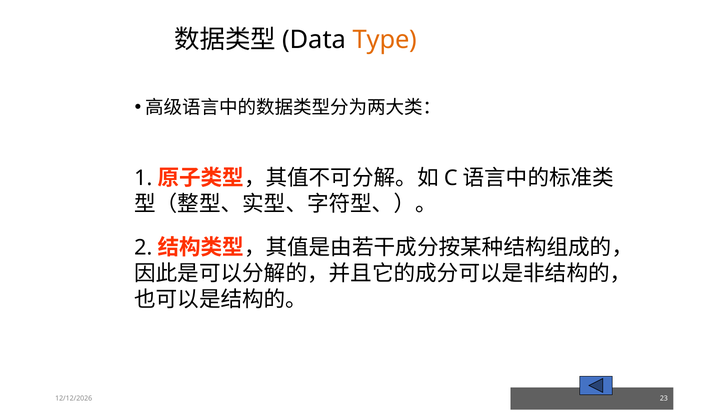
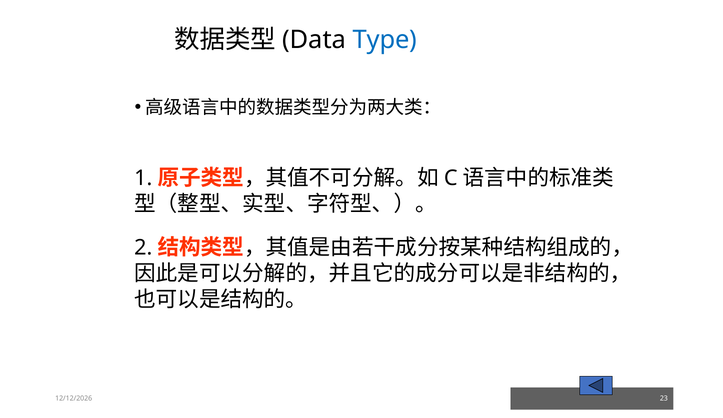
Type colour: orange -> blue (385, 40)
